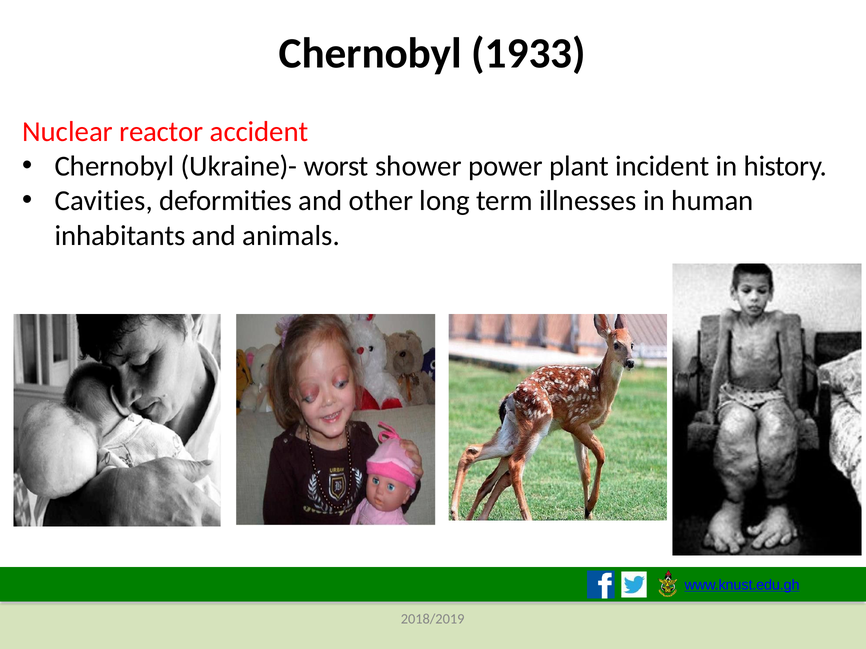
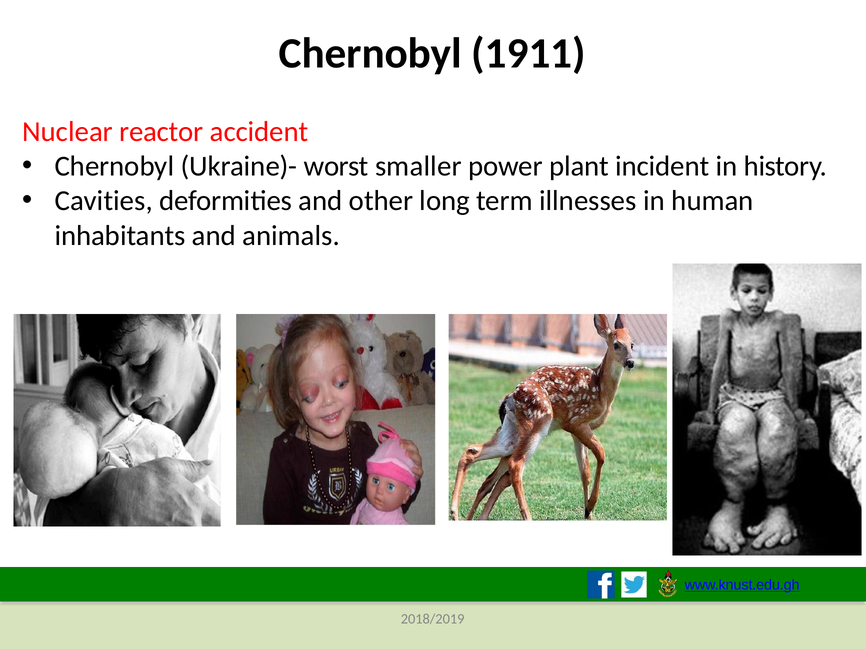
1933: 1933 -> 1911 (529, 53)
shower: shower -> smaller (418, 166)
